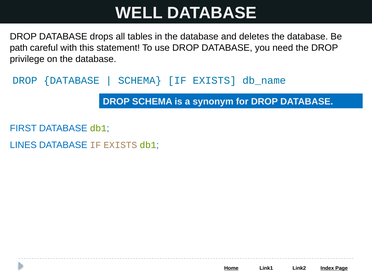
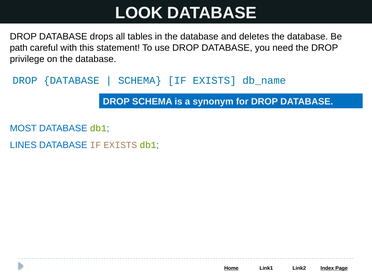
WELL: WELL -> LOOK (139, 13)
FIRST: FIRST -> MOST (23, 128)
